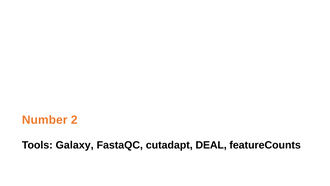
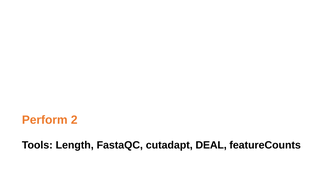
Number: Number -> Perform (45, 120)
Galaxy: Galaxy -> Length (75, 145)
